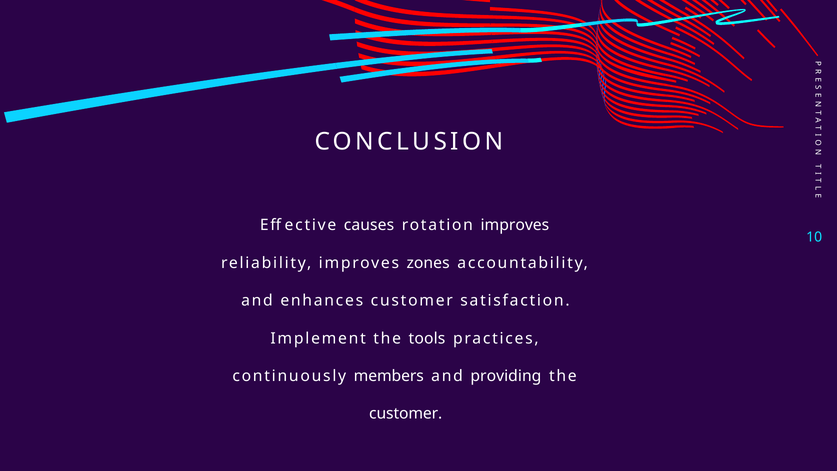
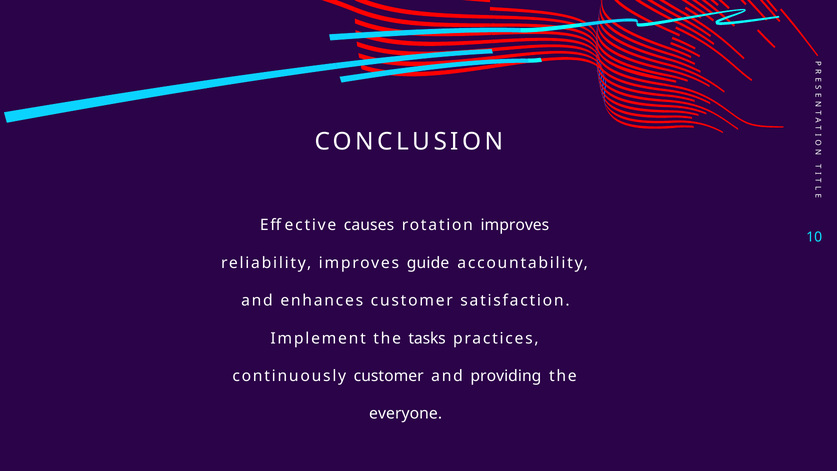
zones: zones -> guide (428, 263)
tools: tools -> tasks (427, 338)
continuously members: members -> customer (389, 376)
customer: customer -> everyone (406, 414)
